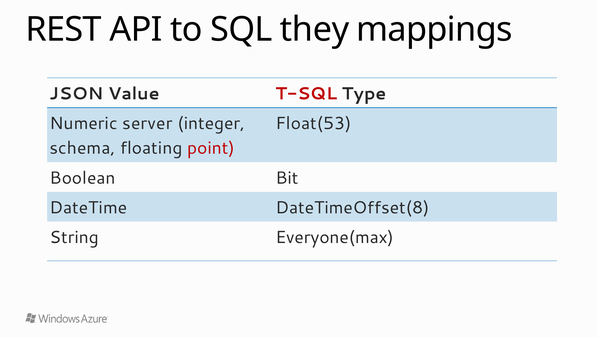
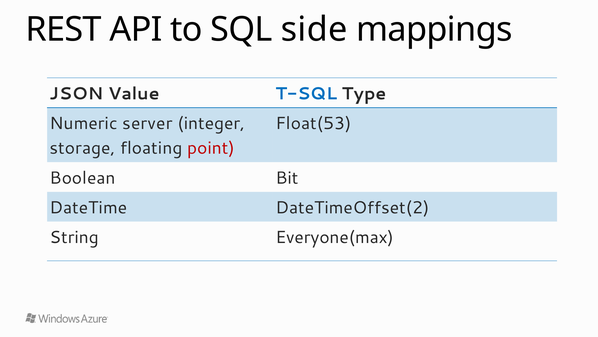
they: they -> side (314, 30)
T-SQL colour: red -> blue (306, 94)
schema: schema -> storage (83, 148)
DateTimeOffset(8: DateTimeOffset(8 -> DateTimeOffset(2 (352, 207)
